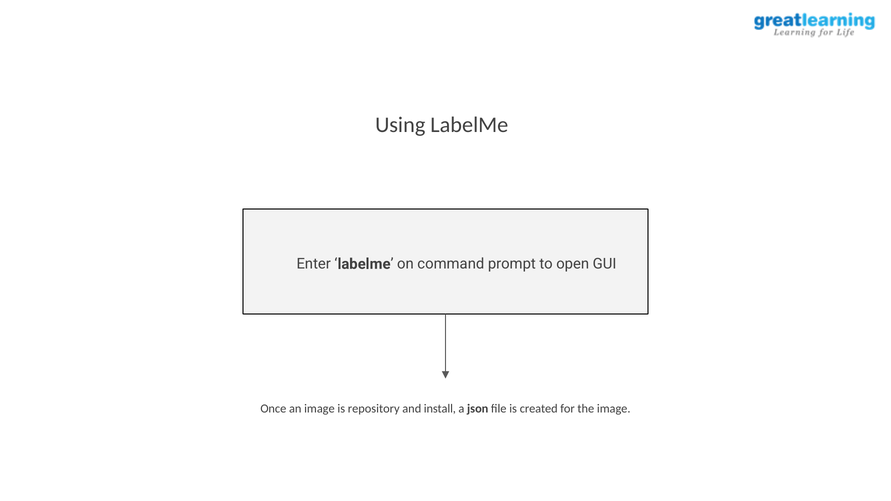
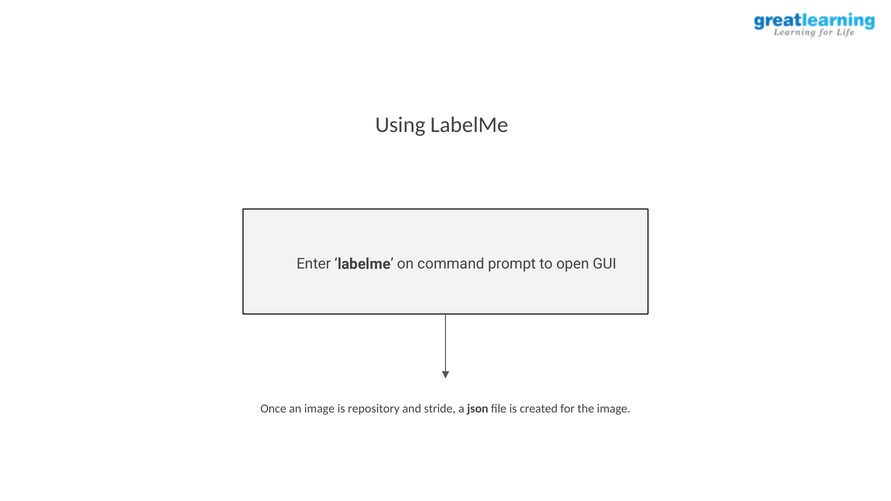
install: install -> stride (440, 409)
